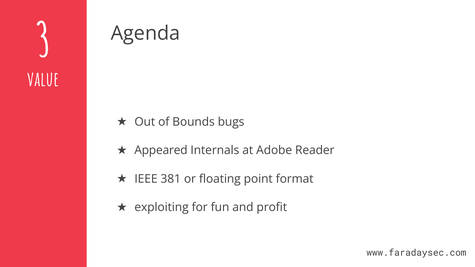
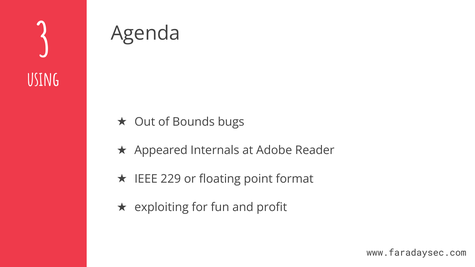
value: value -> using (43, 80)
381: 381 -> 229 (171, 179)
